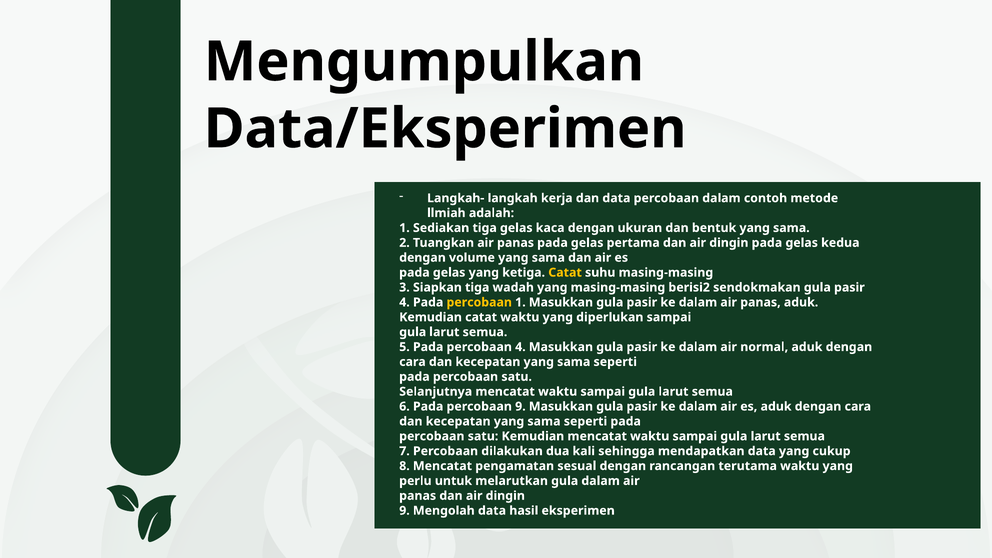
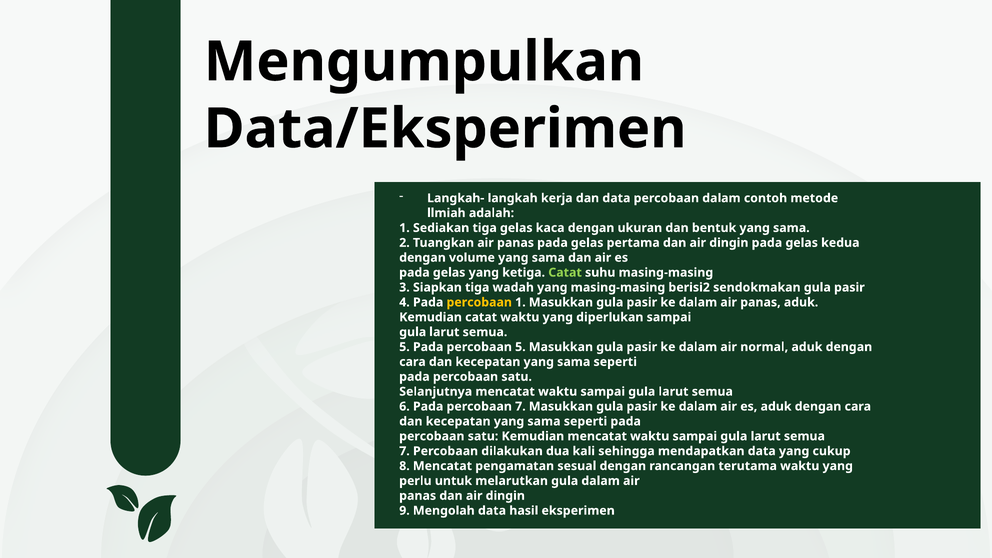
Catat colour: yellow -> light green (565, 273)
percobaan 4: 4 -> 5 (520, 347)
percobaan 9: 9 -> 7 (520, 406)
